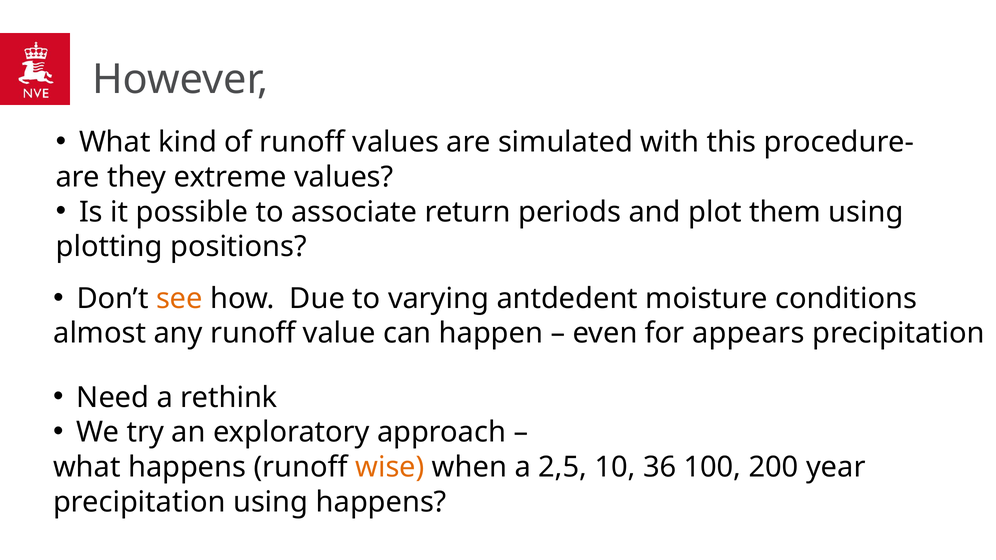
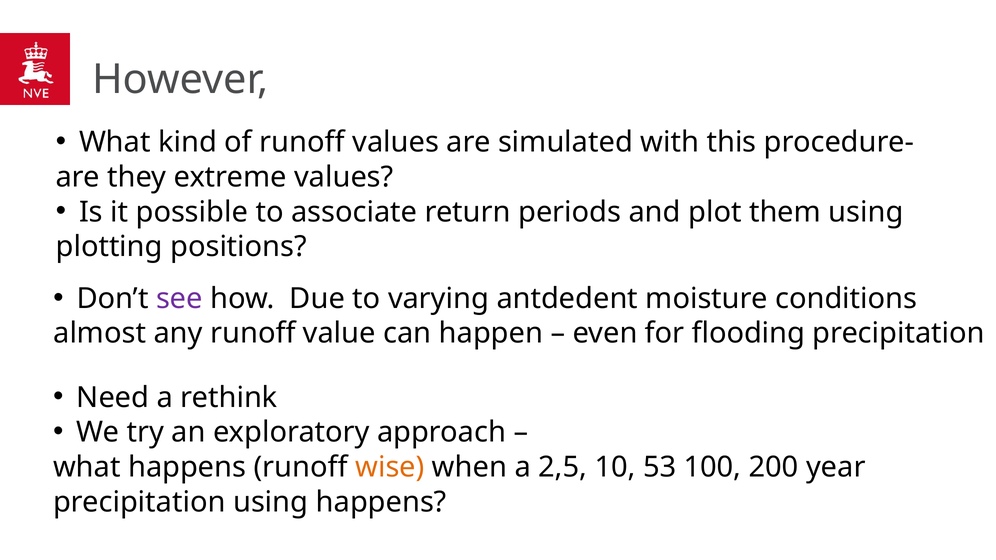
see colour: orange -> purple (179, 299)
appears: appears -> flooding (748, 334)
36: 36 -> 53 (660, 467)
